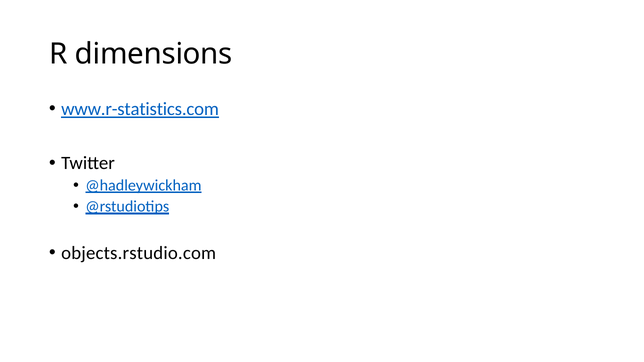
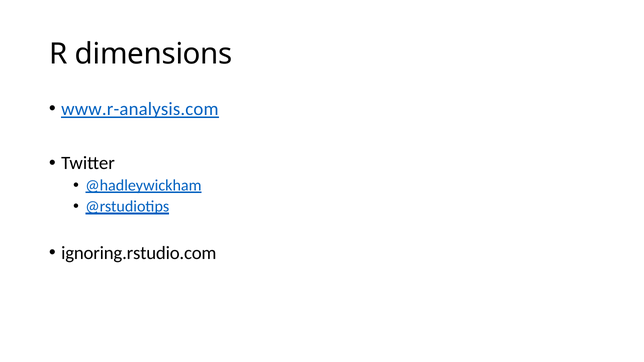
www.r-statistics.com: www.r-statistics.com -> www.r-analysis.com (140, 109)
objects.rstudio.com: objects.rstudio.com -> ignoring.rstudio.com (139, 253)
